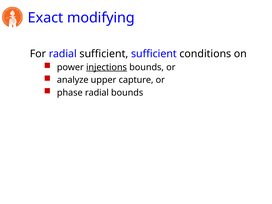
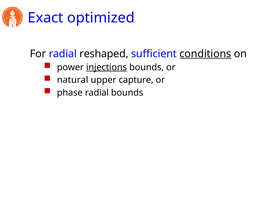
modifying: modifying -> optimized (101, 18)
radial sufficient: sufficient -> reshaped (104, 54)
conditions underline: none -> present (205, 54)
analyze: analyze -> natural (73, 80)
